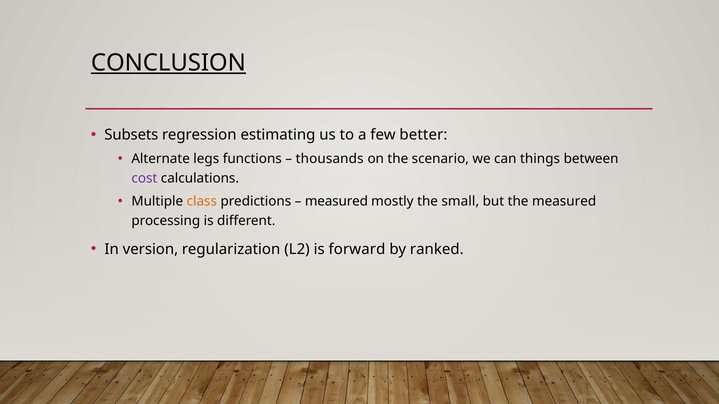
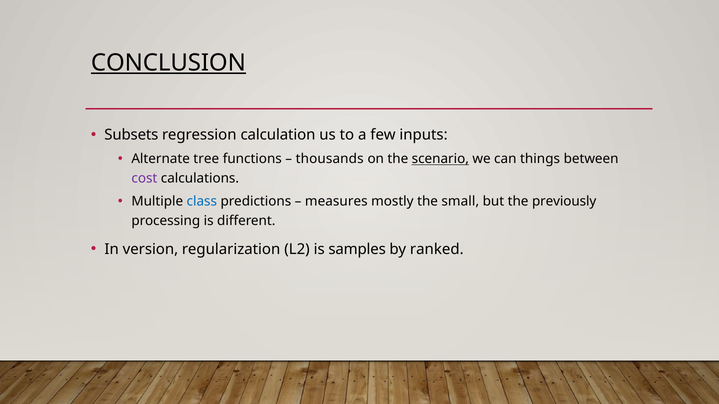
estimating: estimating -> calculation (278, 135)
better: better -> inputs (424, 135)
legs: legs -> tree (206, 159)
scenario underline: none -> present (440, 159)
class colour: orange -> blue (202, 202)
measured: measured -> measures (336, 202)
the measured: measured -> previously (564, 202)
forward: forward -> samples (357, 249)
